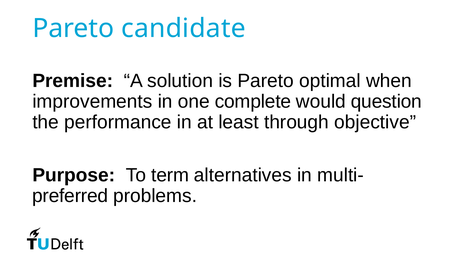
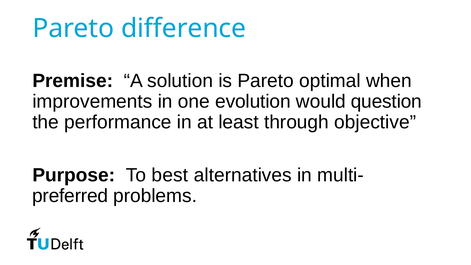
candidate: candidate -> difference (184, 28)
complete: complete -> evolution (253, 101)
term: term -> best (170, 175)
